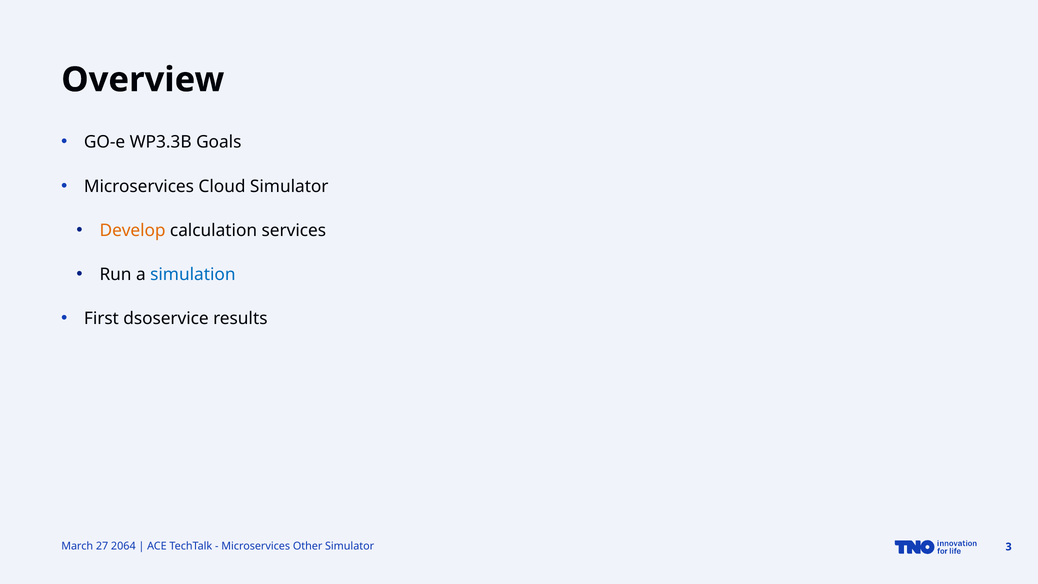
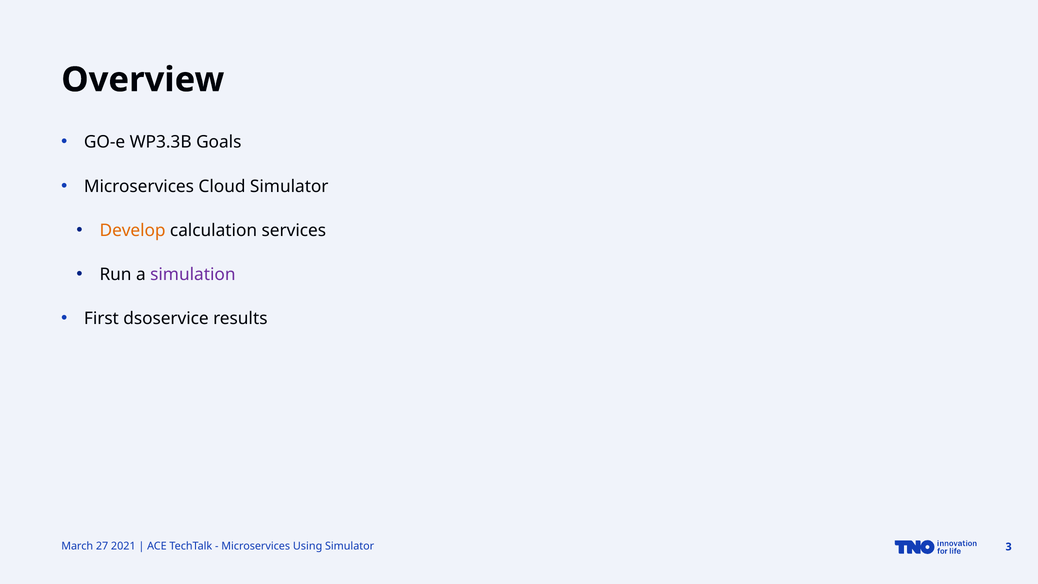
simulation colour: blue -> purple (193, 275)
2064: 2064 -> 2021 (123, 546)
Other: Other -> Using (308, 546)
